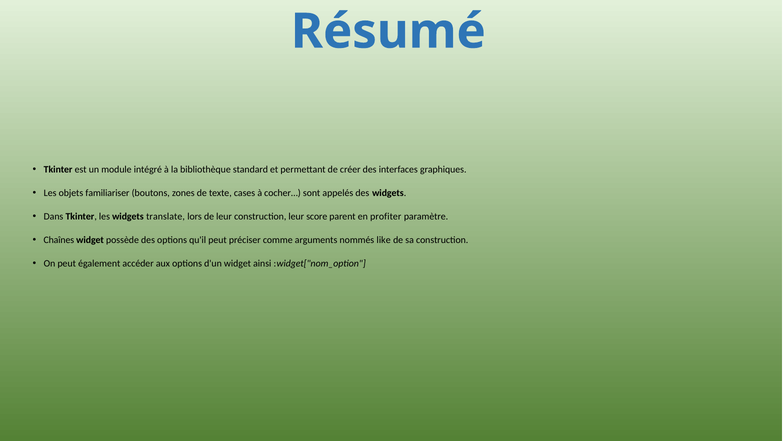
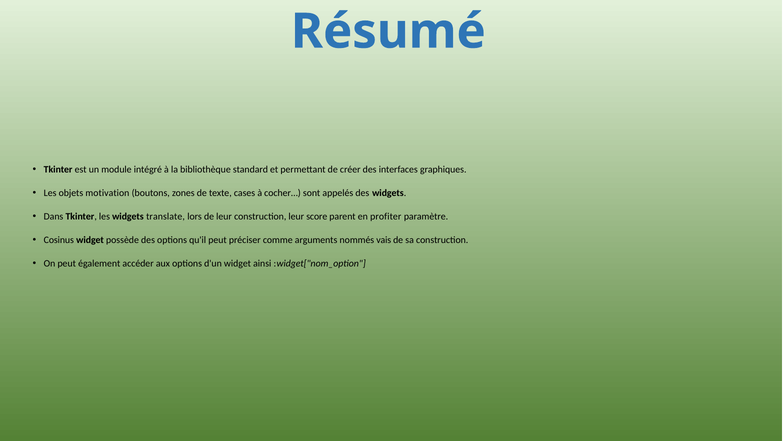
familiariser: familiariser -> motivation (107, 193)
Chaînes: Chaînes -> Cosinus (59, 240)
like: like -> vais (384, 240)
